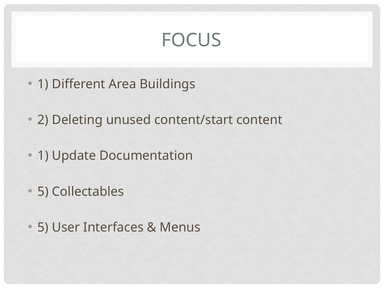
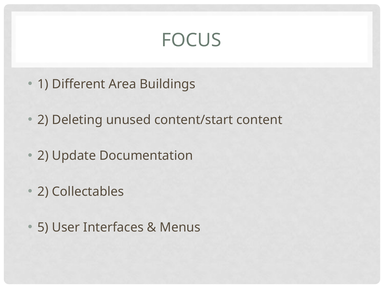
1: 1 -> 2 (43, 156)
5: 5 -> 2 (43, 192)
